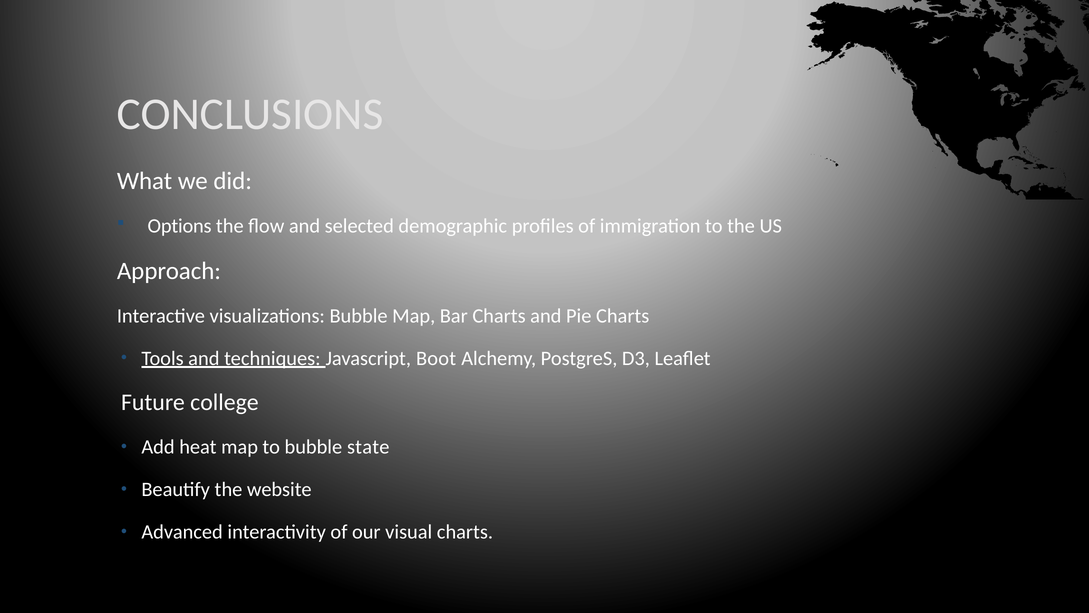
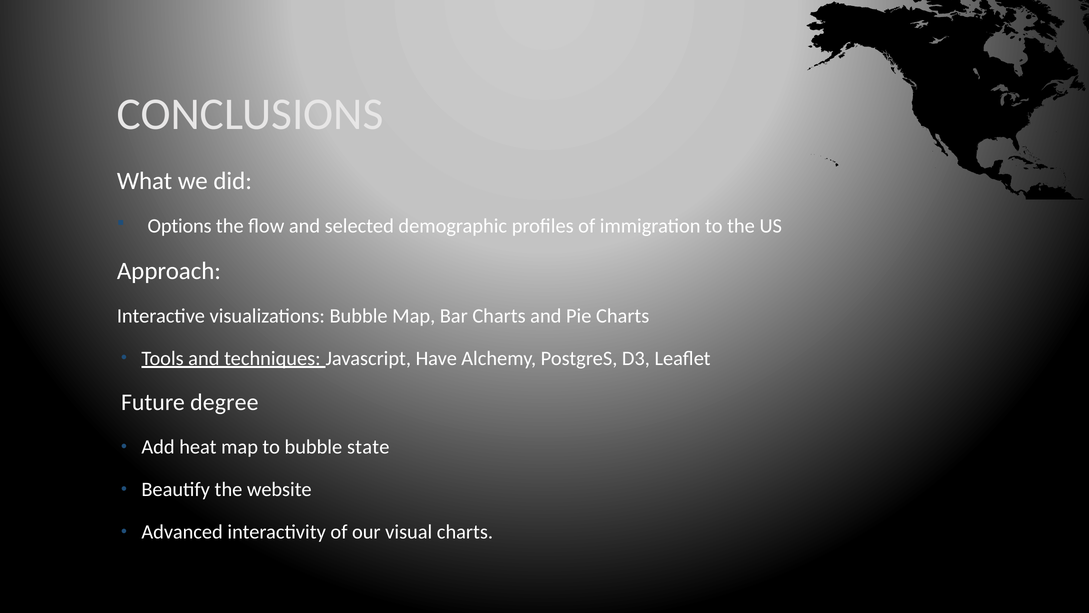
Boot: Boot -> Have (436, 358)
college: college -> degree (224, 402)
